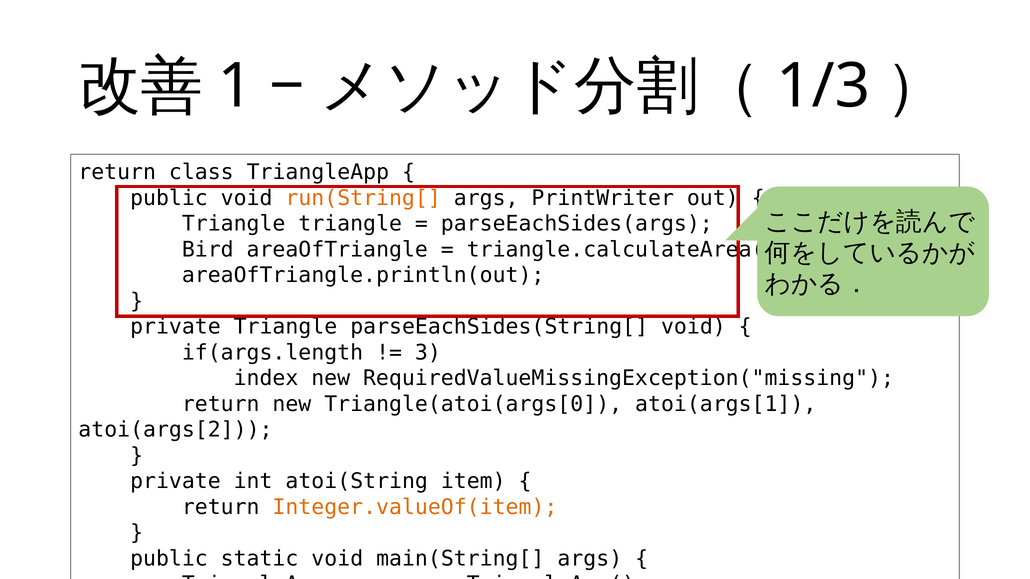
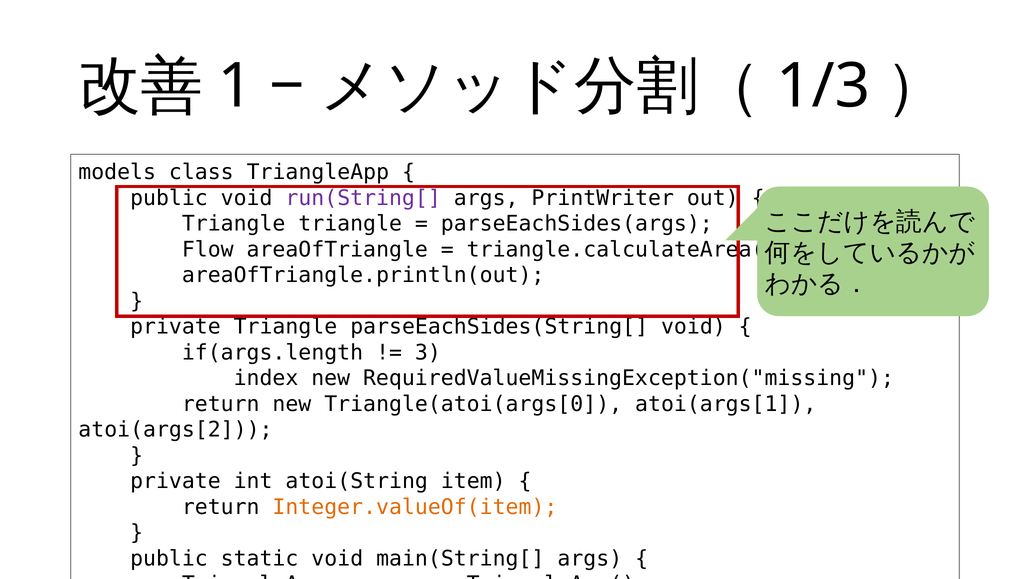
return: return -> models (117, 172)
run(String[ colour: orange -> purple (363, 198)
Bird: Bird -> Flow (208, 250)
